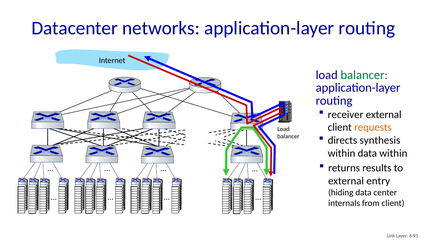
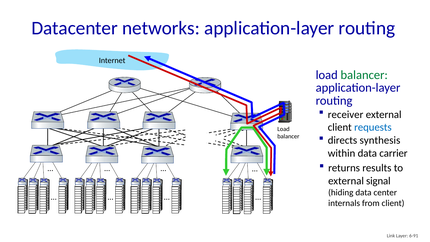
requests colour: orange -> blue (373, 127)
data within: within -> carrier (393, 153)
entry: entry -> signal (378, 181)
